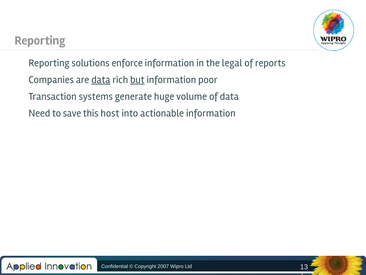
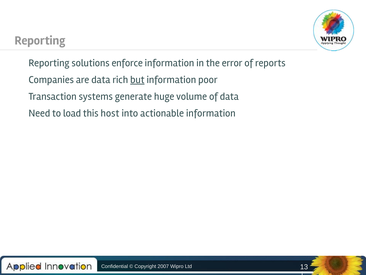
legal: legal -> error (232, 63)
data underline: present -> none (101, 80)
save: save -> load (72, 113)
